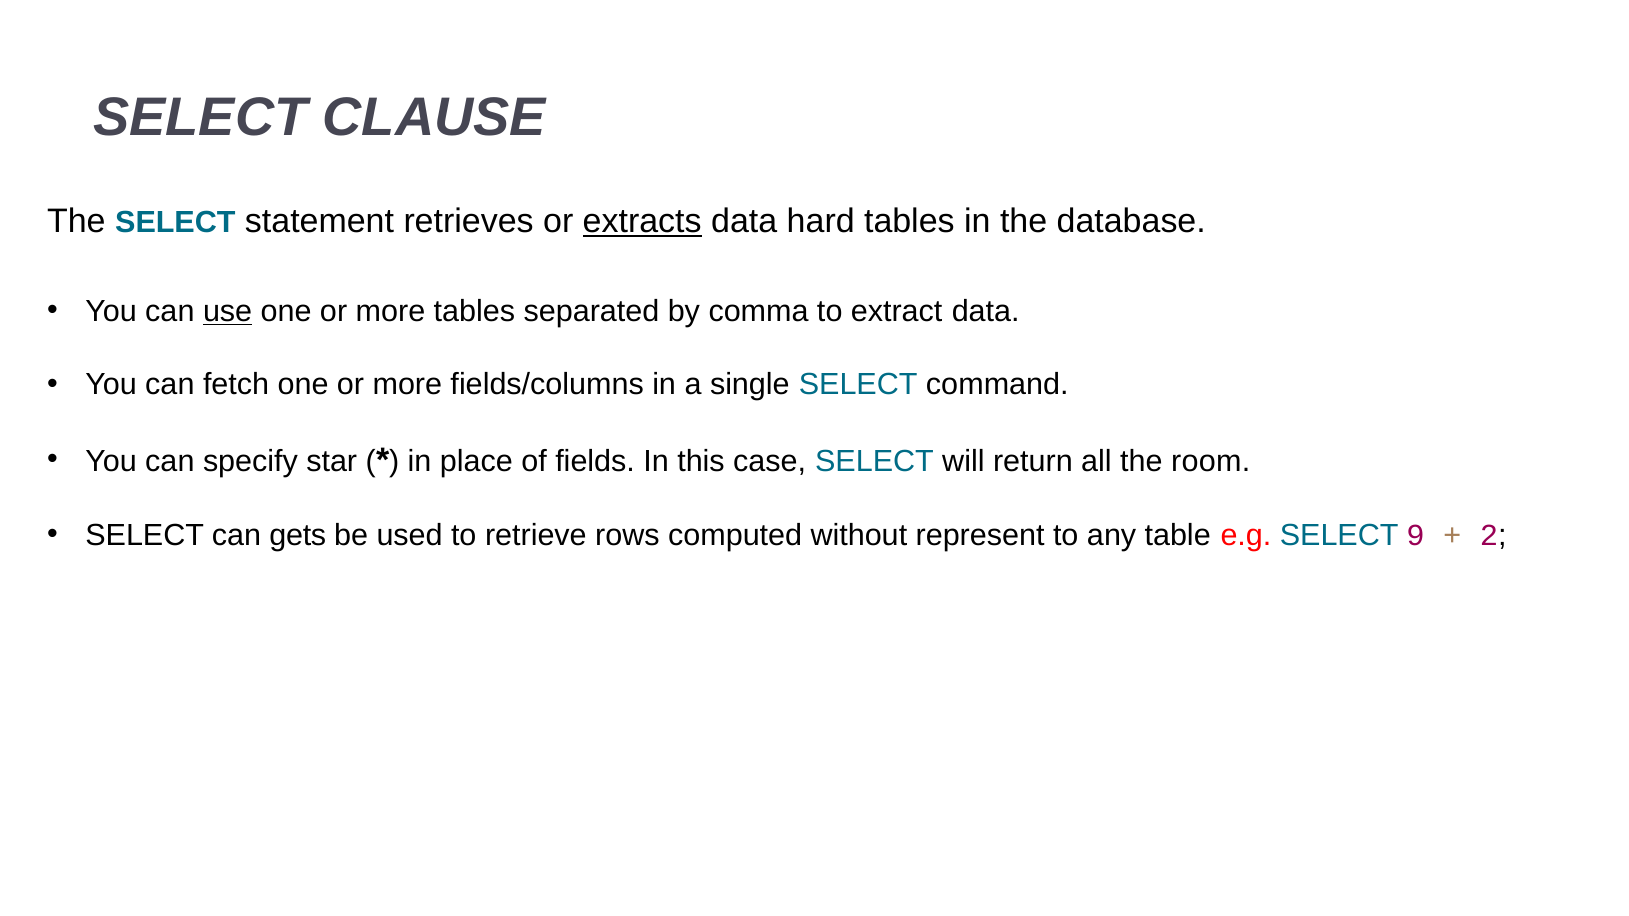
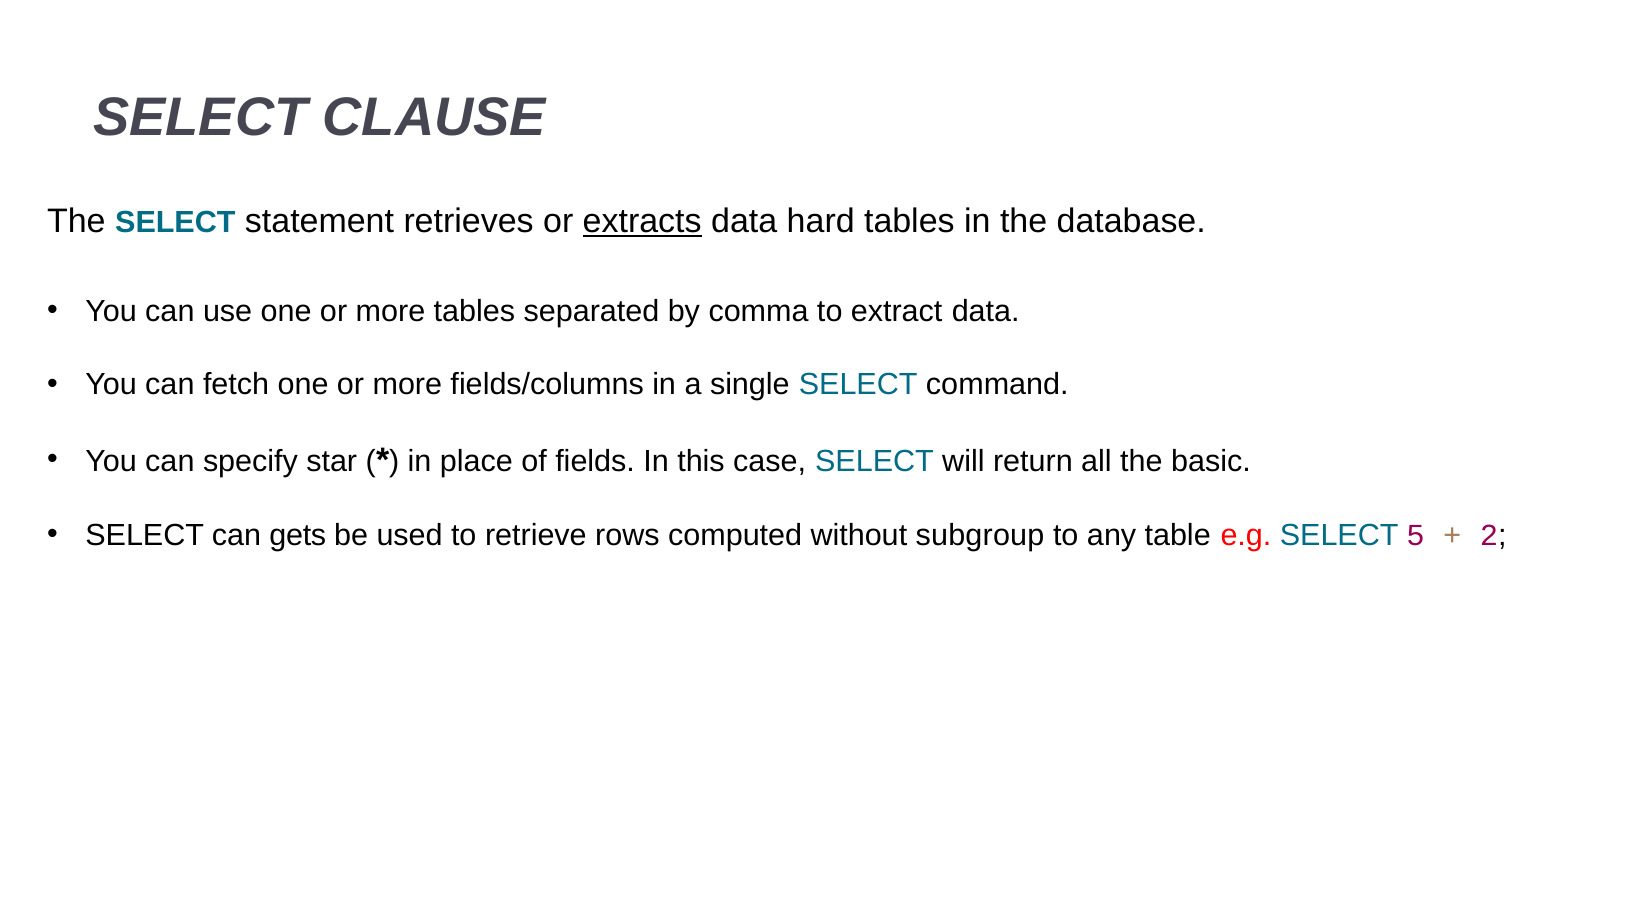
use underline: present -> none (228, 311)
room: room -> basic (1211, 461)
represent: represent -> subgroup (980, 535)
9: 9 -> 5 (1416, 535)
